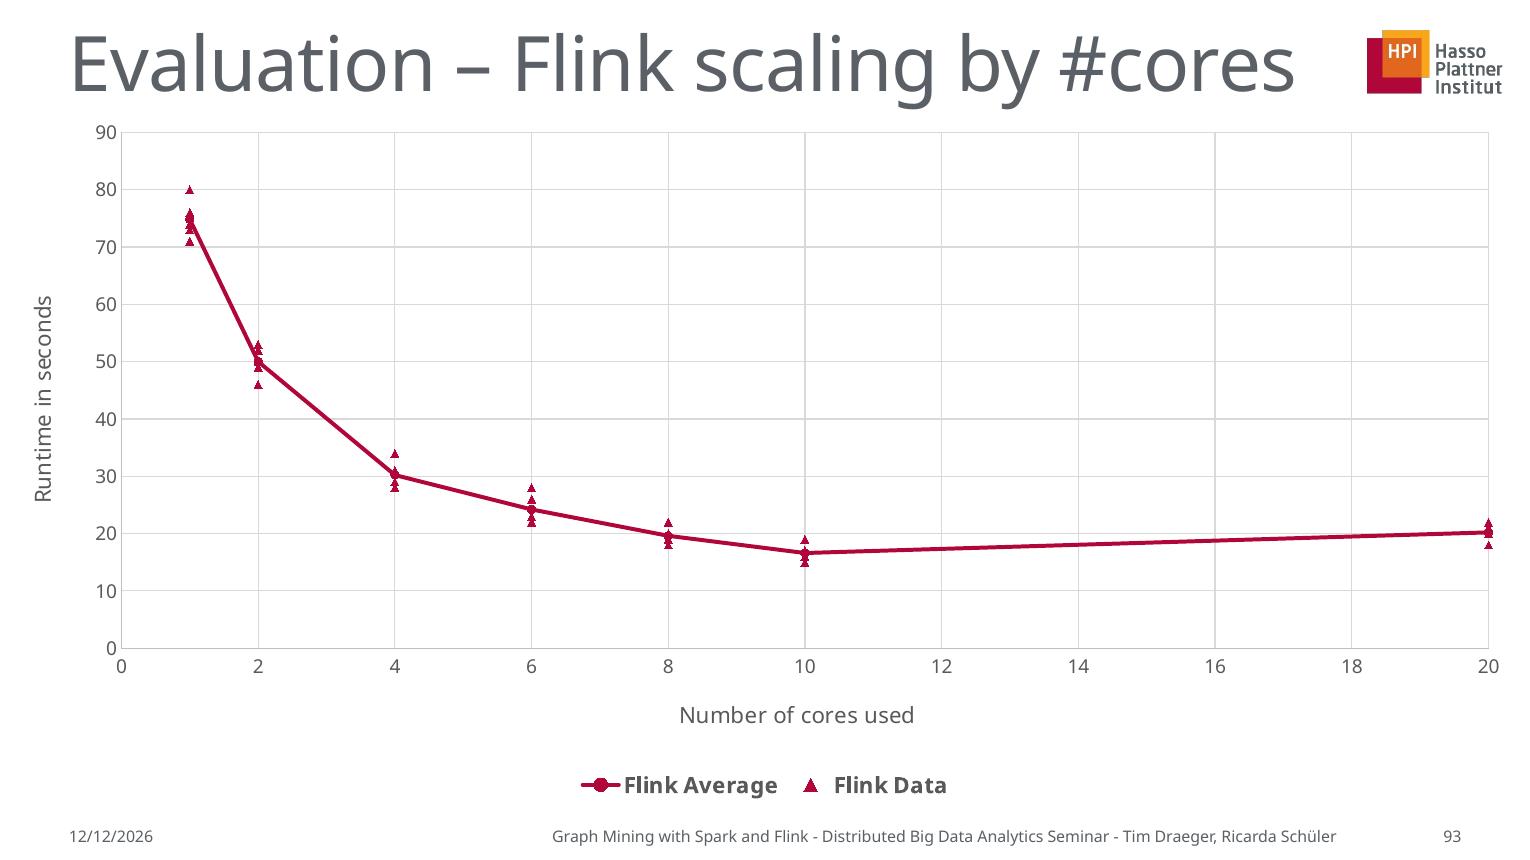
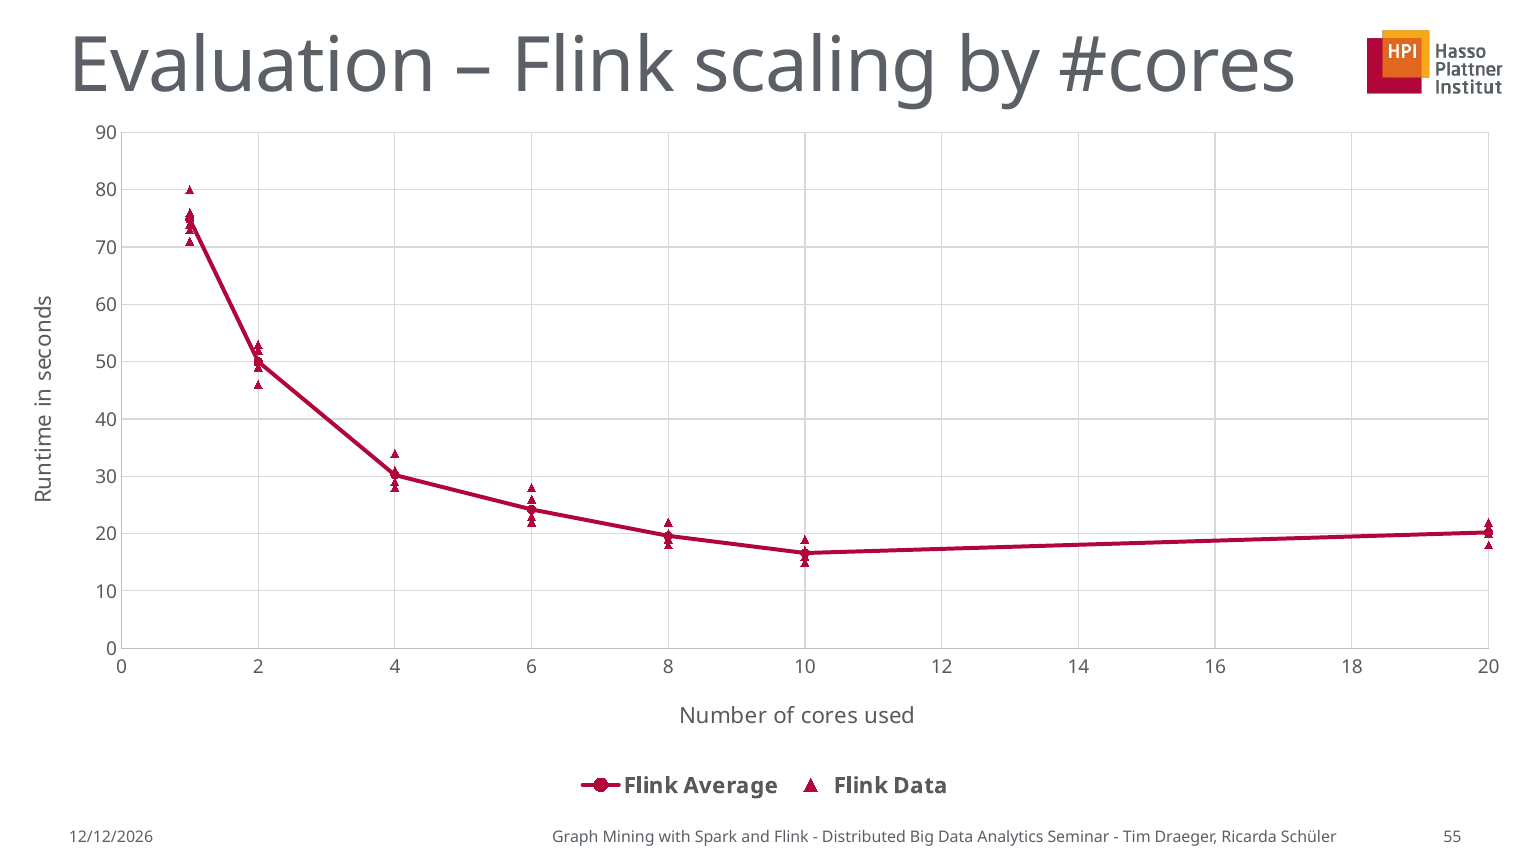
93: 93 -> 55 (1452, 838)
